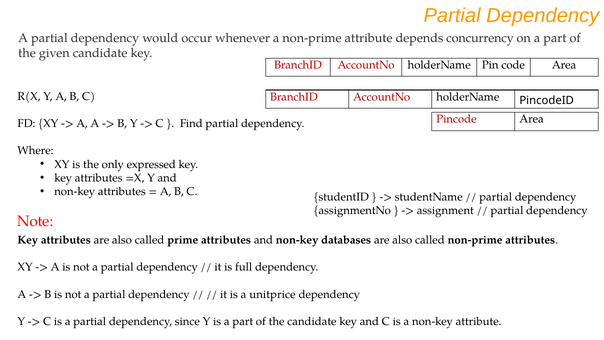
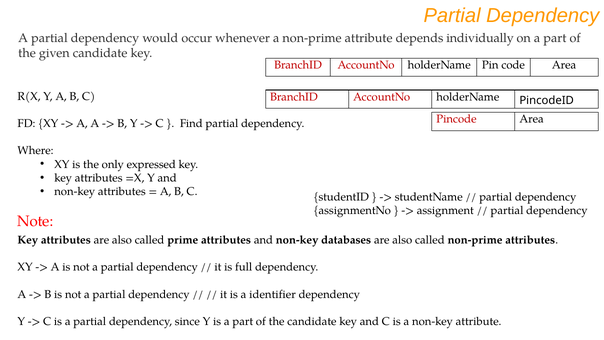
concurrency: concurrency -> individually (480, 38)
unitprice: unitprice -> identifier (272, 294)
